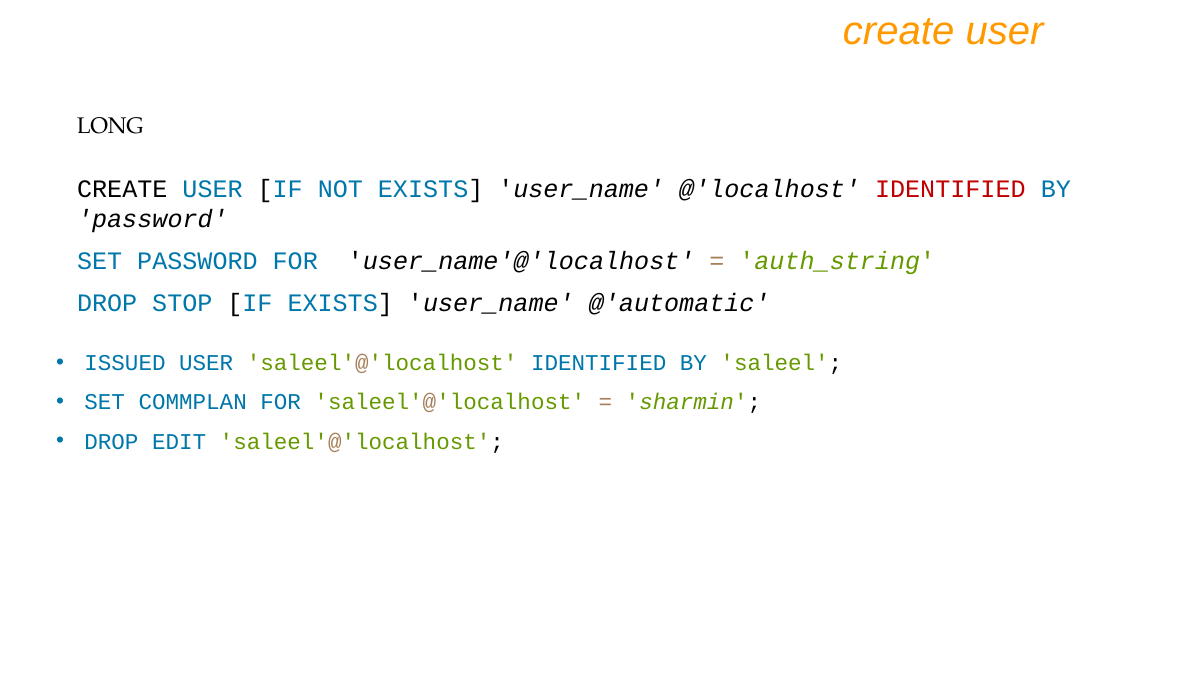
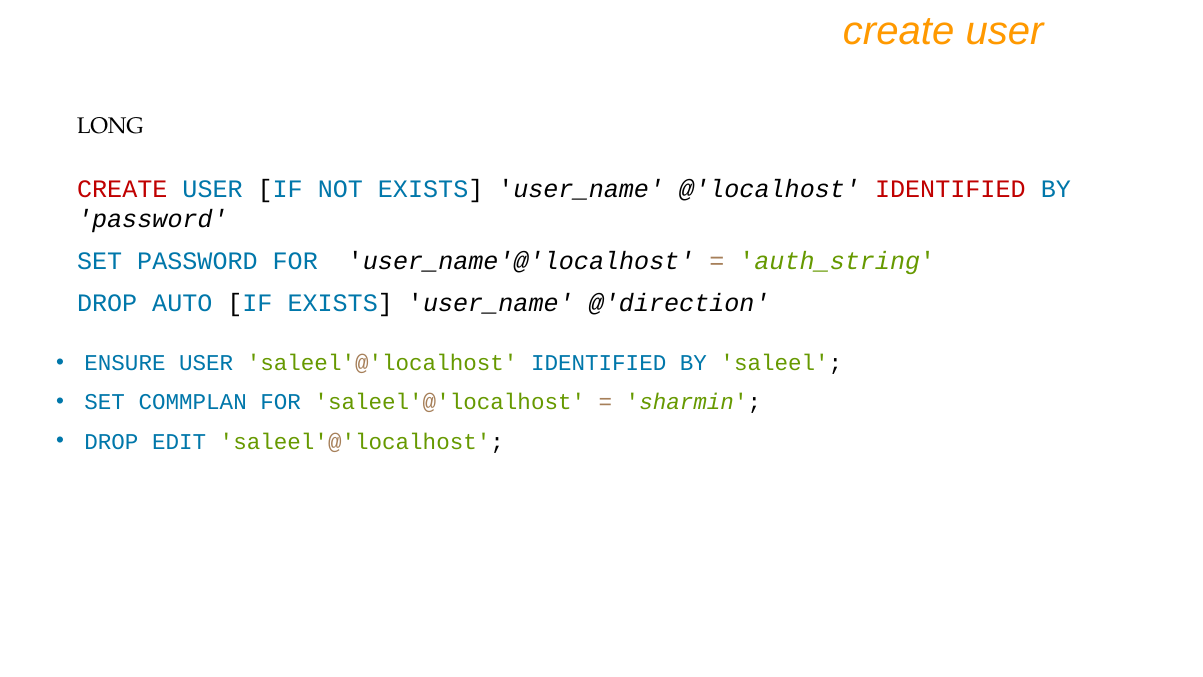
CREATE colour: black -> red (122, 189)
STOP: STOP -> AUTO (182, 303)
@'automatic: @'automatic -> @'direction (679, 303)
ISSUED: ISSUED -> ENSURE (125, 363)
